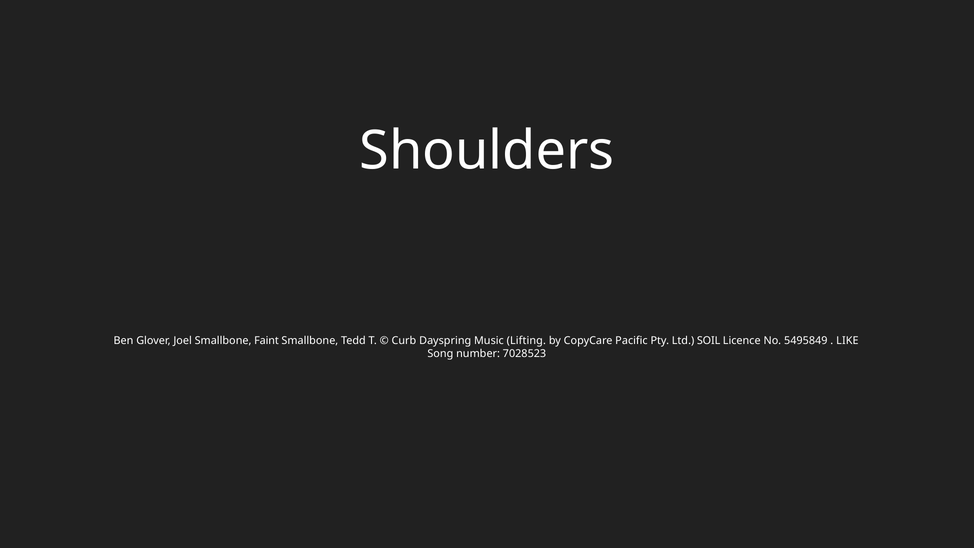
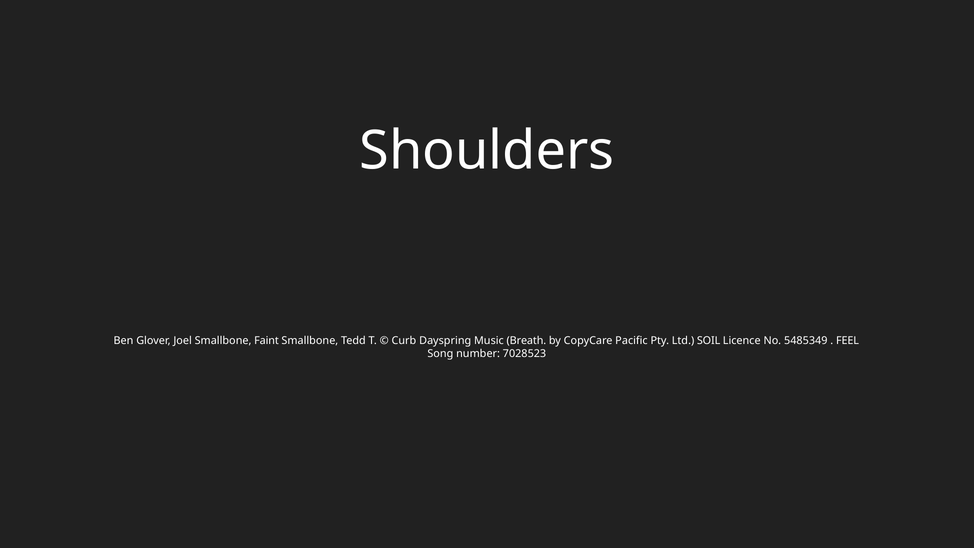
Lifting: Lifting -> Breath (526, 341)
5495849: 5495849 -> 5485349 (806, 341)
LIKE: LIKE -> FEEL (848, 341)
